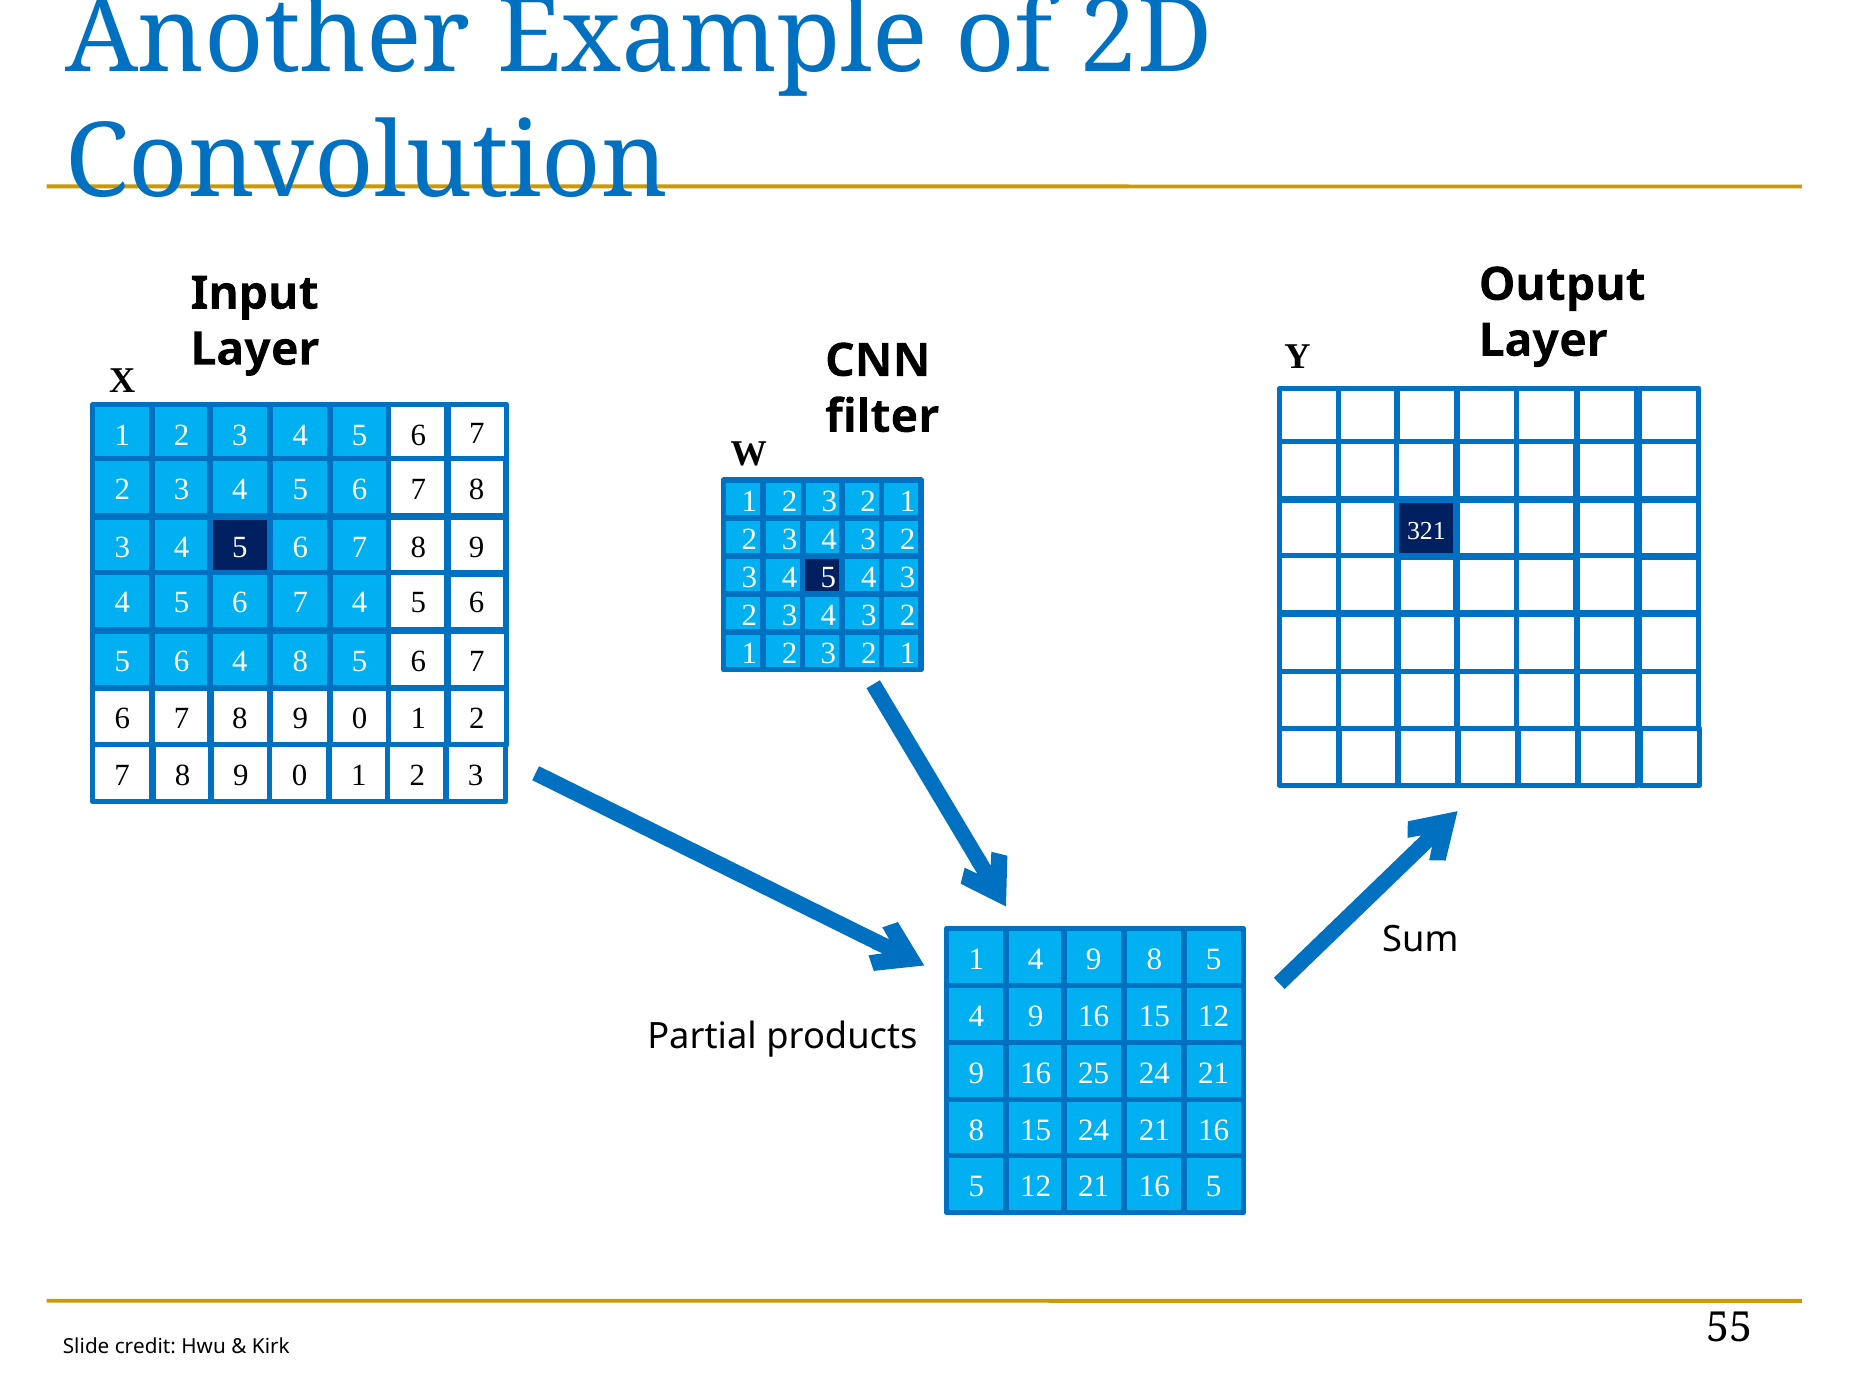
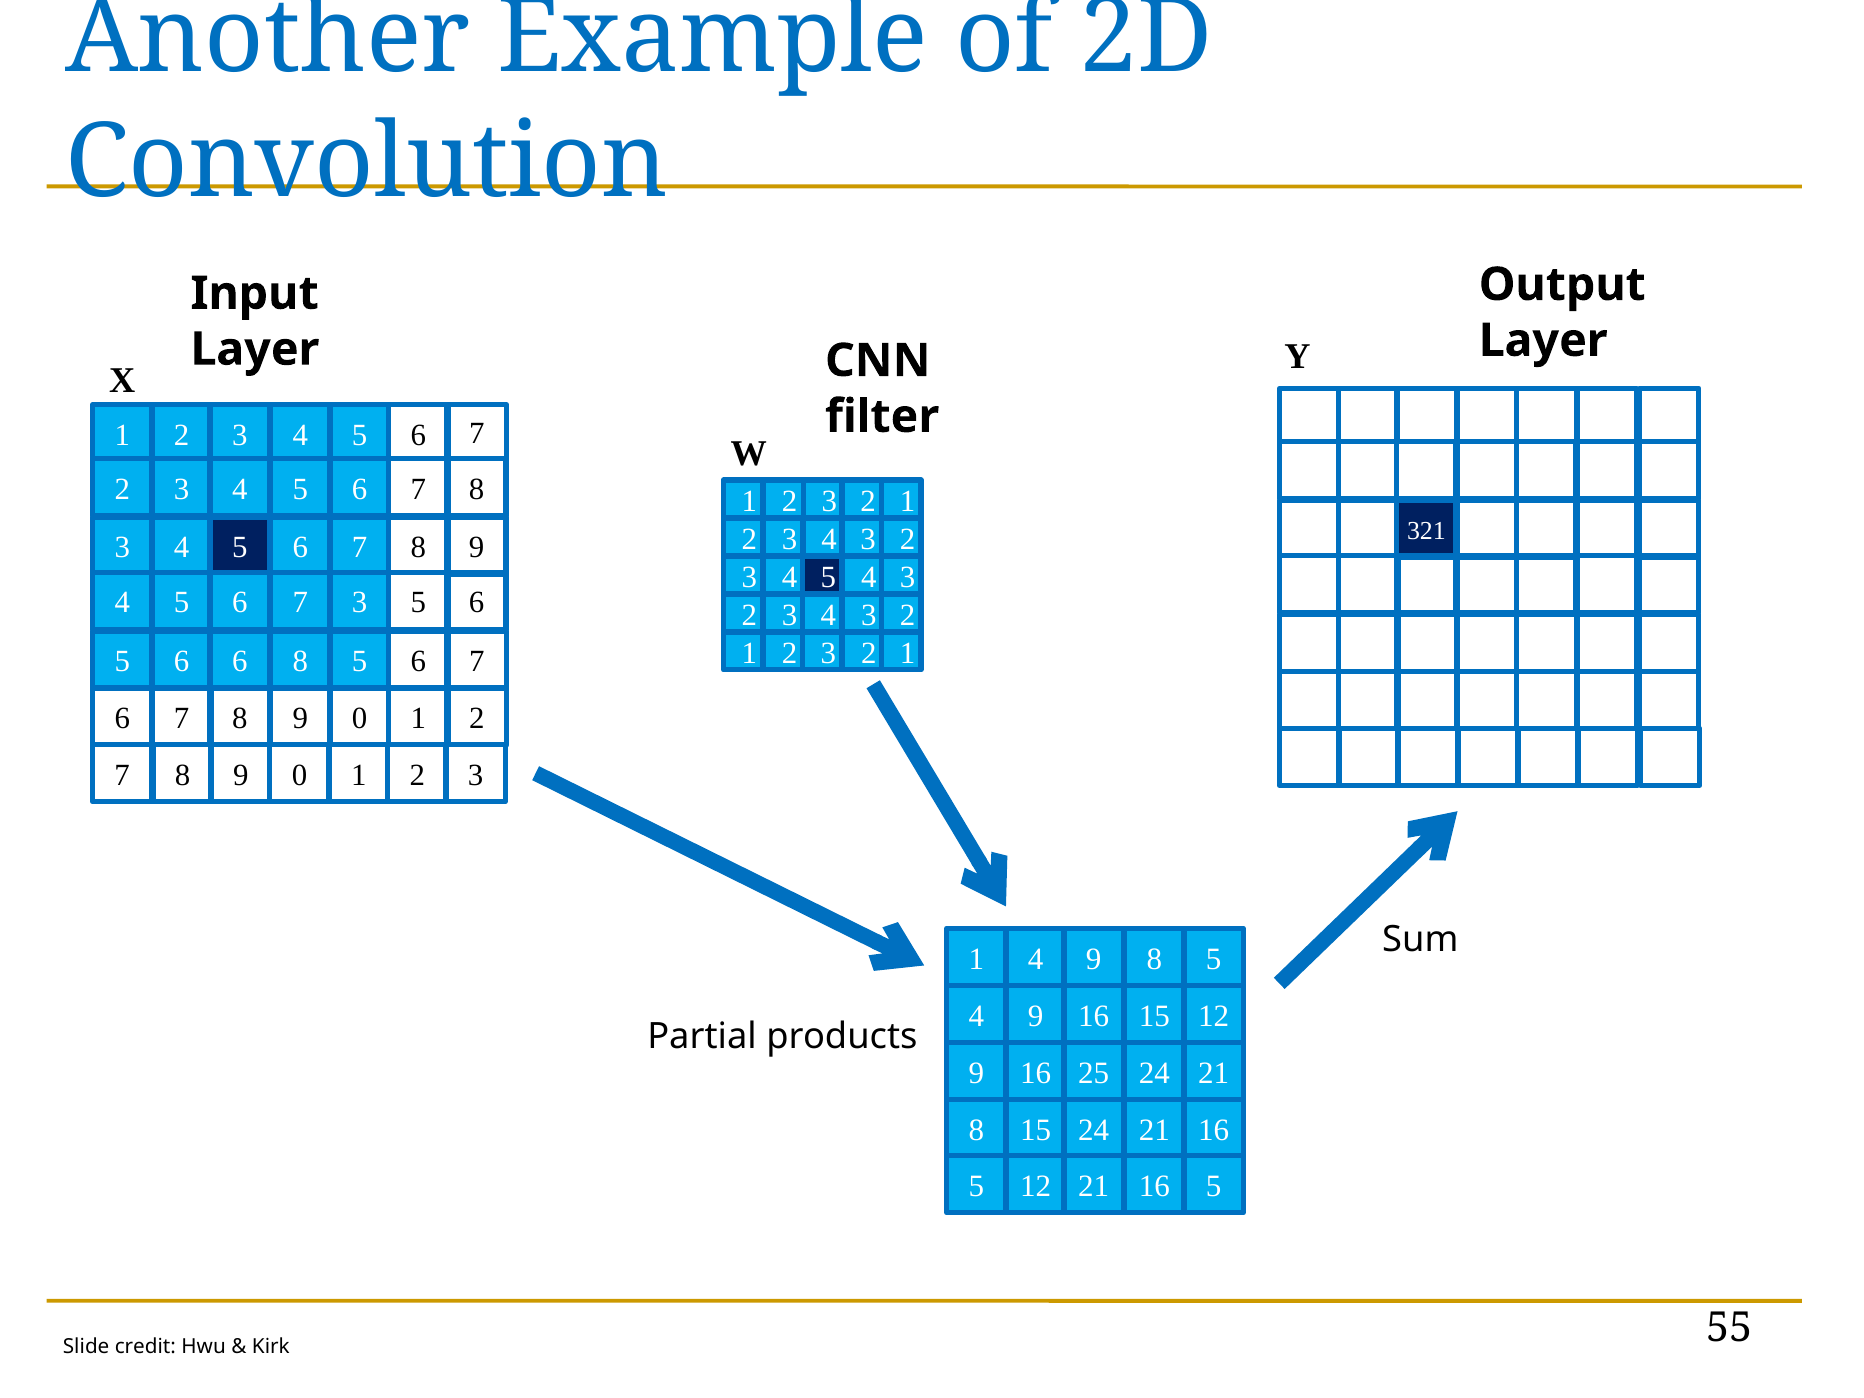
5 6 7 4: 4 -> 3 (360, 603)
6 4: 4 -> 6 (240, 662)
